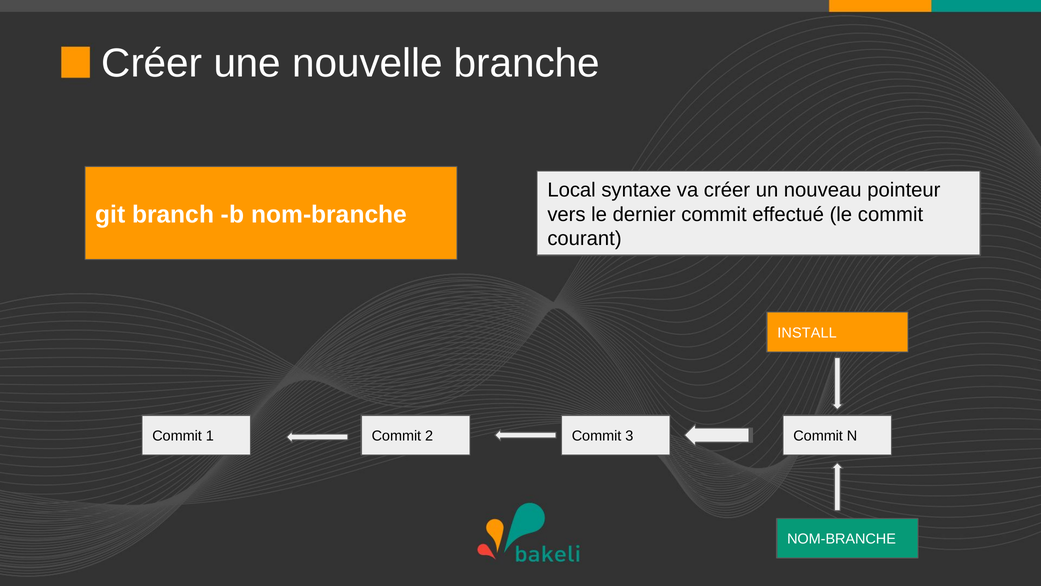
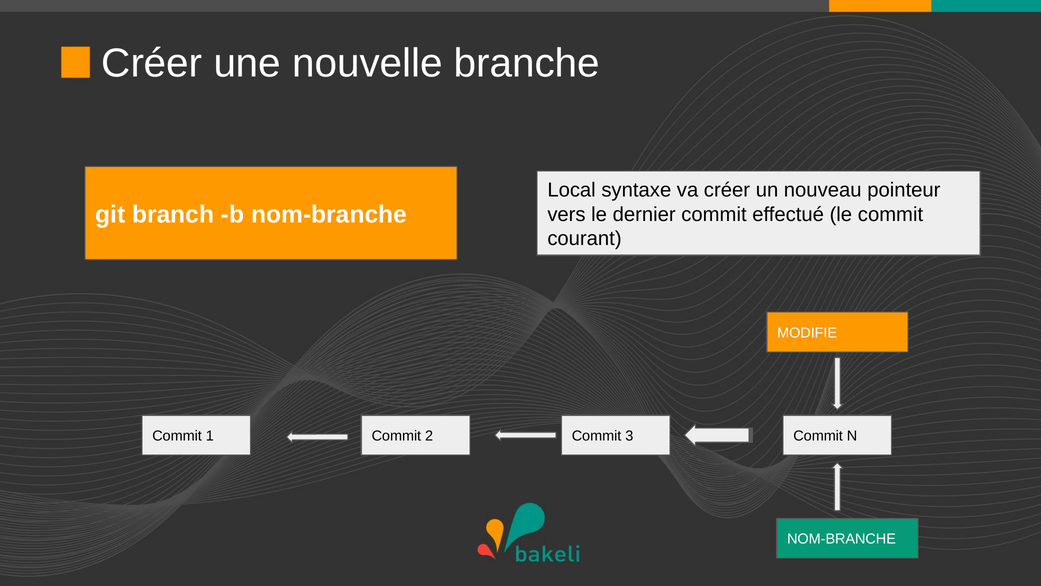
INSTALL: INSTALL -> MODIFIE (807, 333)
